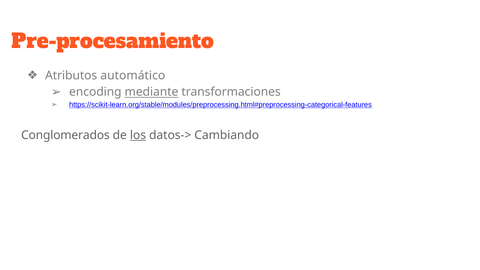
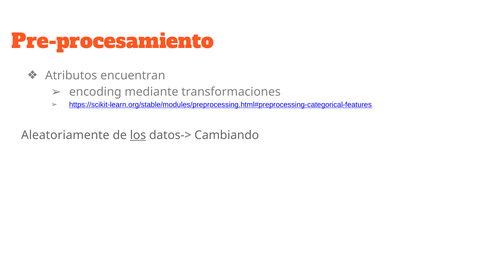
automático: automático -> encuentran (133, 75)
mediante underline: present -> none (152, 92)
Conglomerados: Conglomerados -> Aleatoriamente (65, 135)
